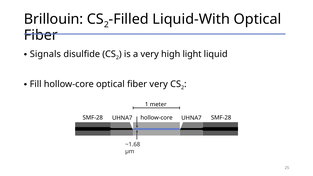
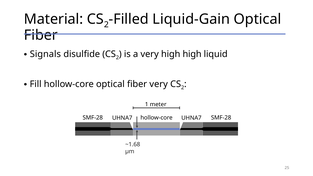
Brillouin: Brillouin -> Material (54, 19)
Liquid-With: Liquid-With -> Liquid-Gain (191, 19)
high light: light -> high (192, 54)
